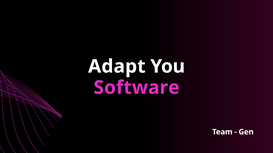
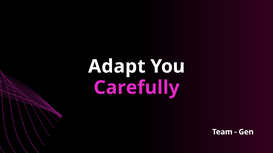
Software: Software -> Carefully (137, 88)
